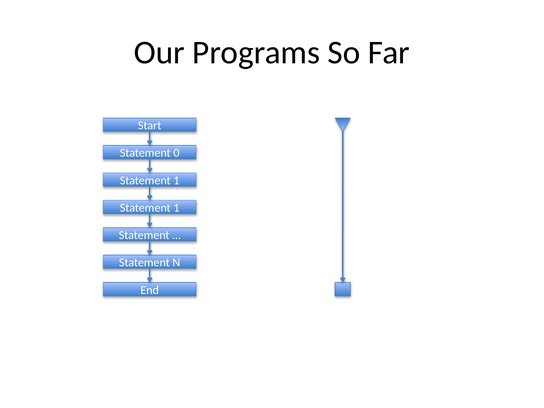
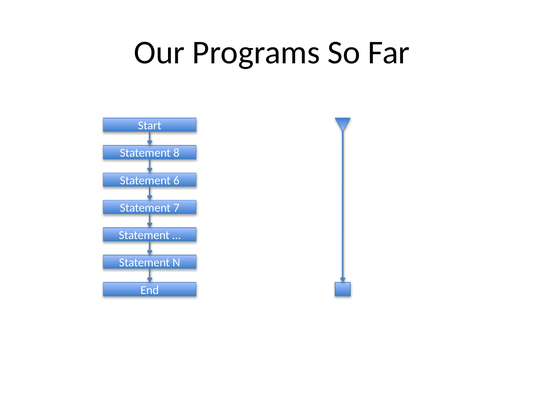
0: 0 -> 8 (176, 153)
1: 1 -> 6 (176, 180)
1: 1 -> 7 (176, 208)
